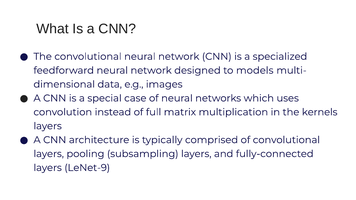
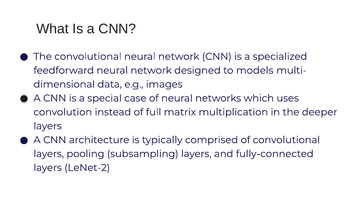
kernels: kernels -> deeper (320, 112)
LeNet-9: LeNet-9 -> LeNet-2 (87, 168)
